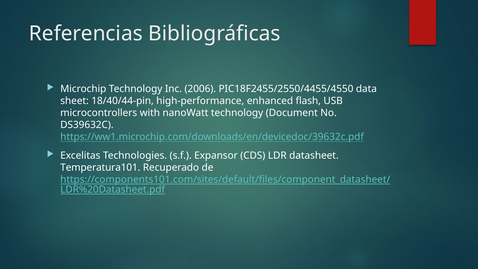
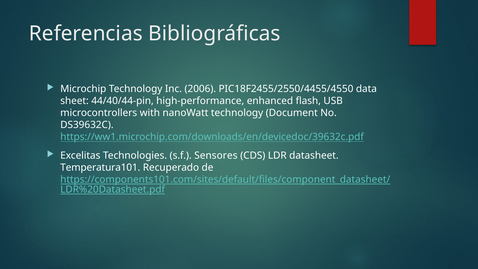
18/40/44-pin: 18/40/44-pin -> 44/40/44-pin (123, 101)
Expansor: Expansor -> Sensores (216, 155)
